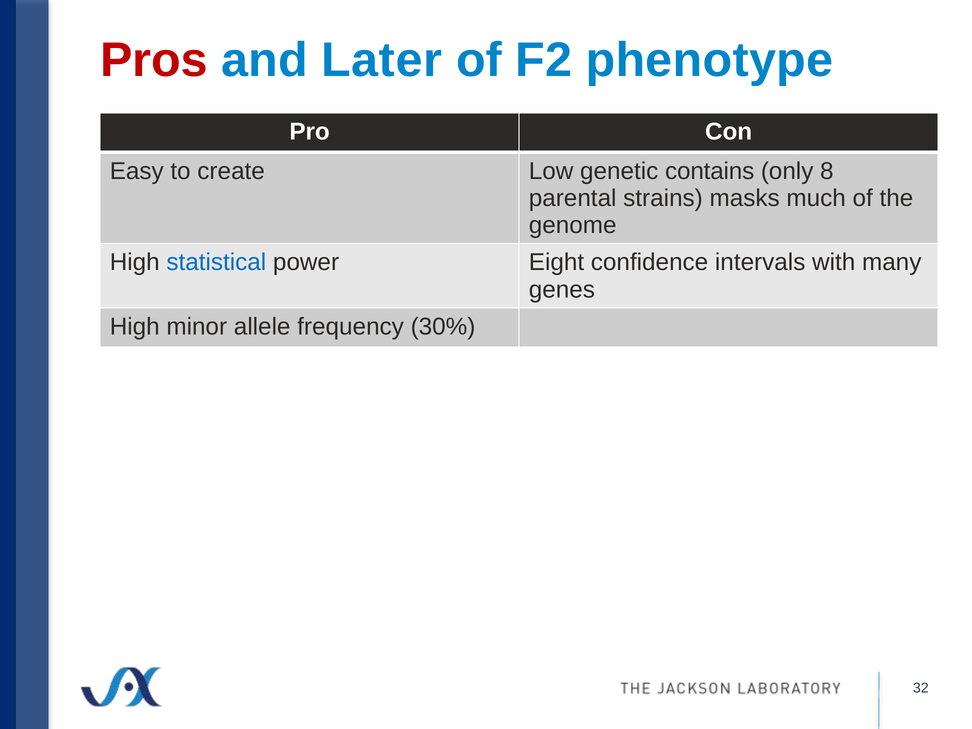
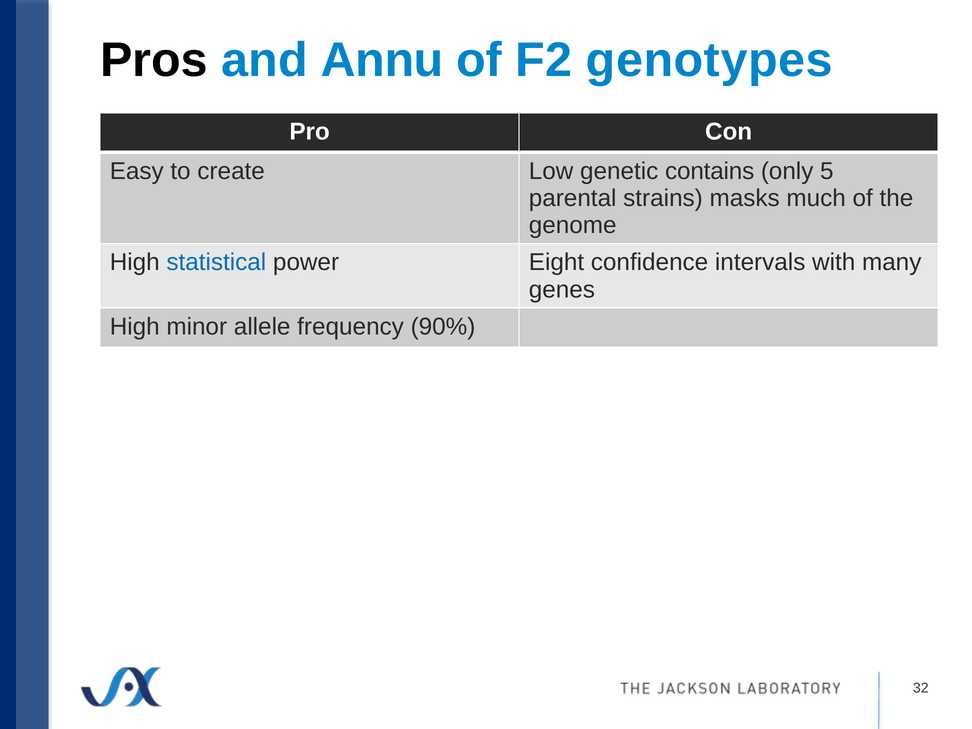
Pros colour: red -> black (154, 60)
Later: Later -> Annu (382, 60)
phenotype: phenotype -> genotypes (709, 60)
8: 8 -> 5 (827, 171)
30%: 30% -> 90% (443, 327)
